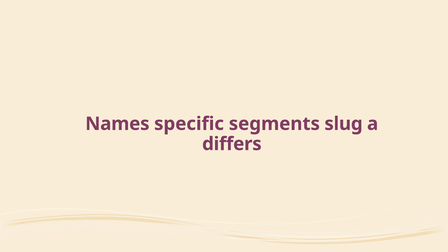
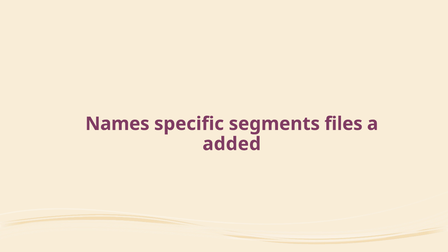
slug: slug -> files (344, 124)
differs: differs -> added (232, 144)
